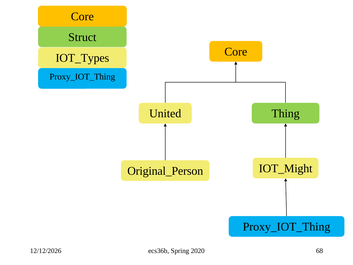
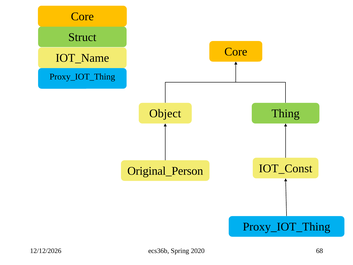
IOT_Types: IOT_Types -> IOT_Name (82, 58)
United: United -> Object (165, 113)
IOT_Might: IOT_Might -> IOT_Const (286, 168)
